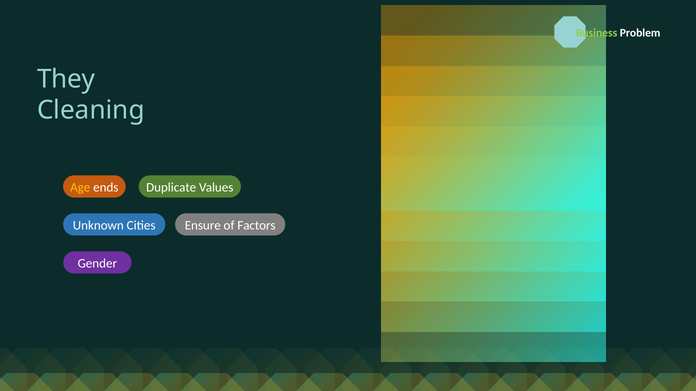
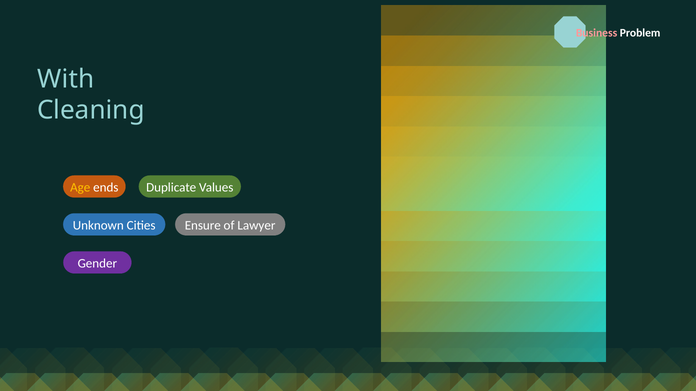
Business colour: light green -> pink (597, 33)
They: They -> With (66, 79)
Factors: Factors -> Lawyer (256, 226)
